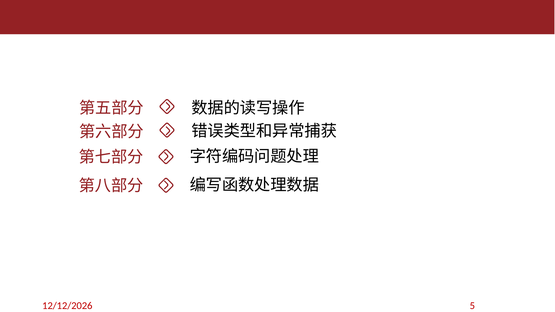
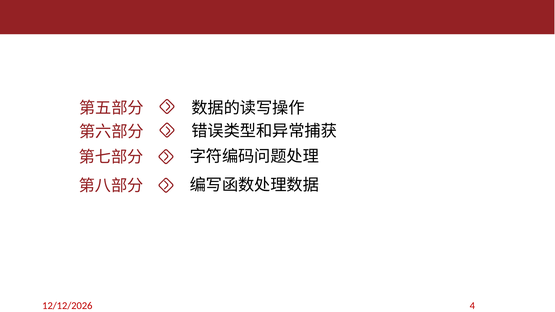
5: 5 -> 4 (472, 306)
